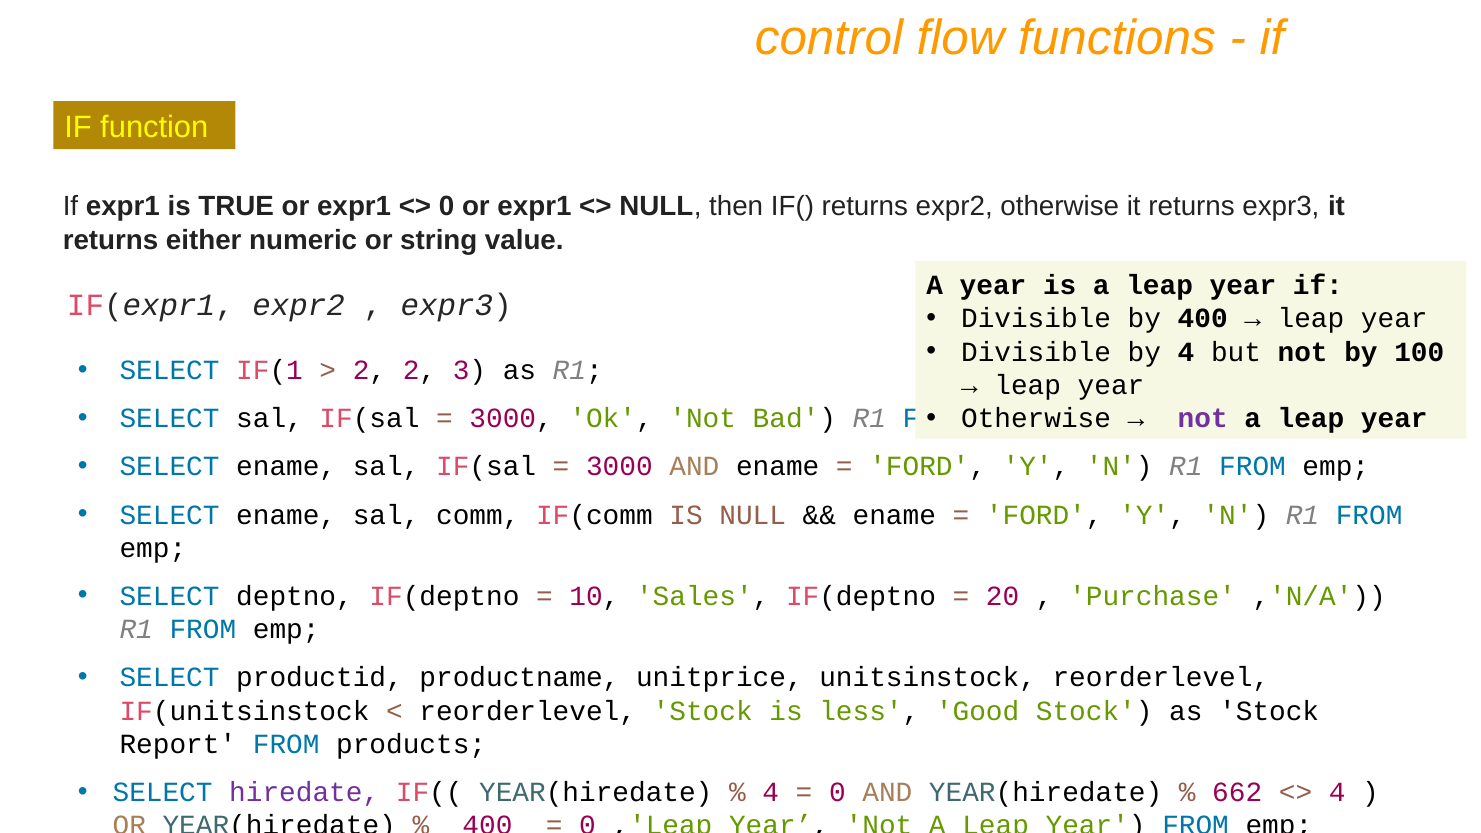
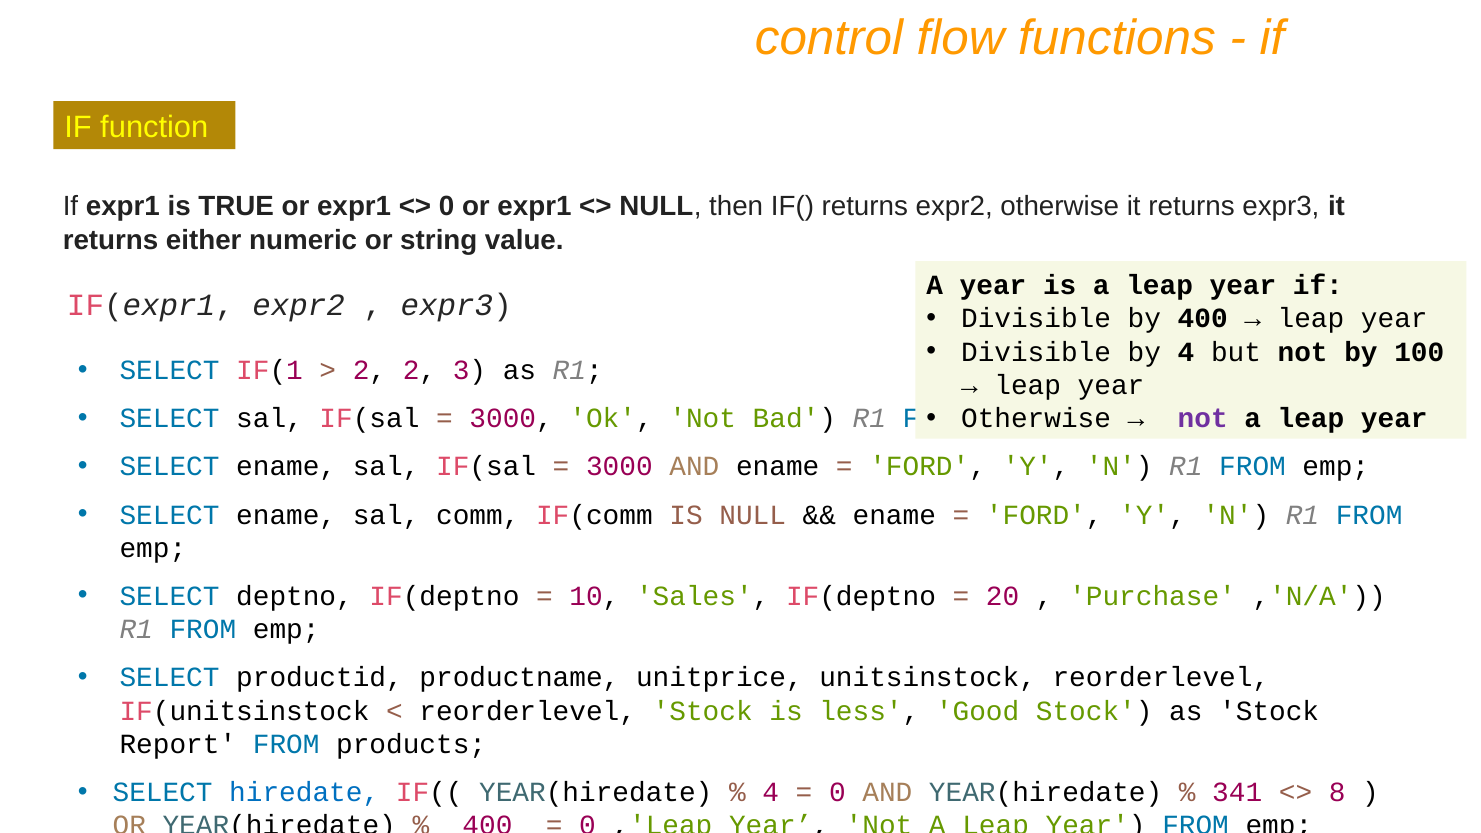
hiredate colour: purple -> blue (304, 792)
662: 662 -> 341 (1237, 792)
4: 4 -> 8 (1337, 792)
